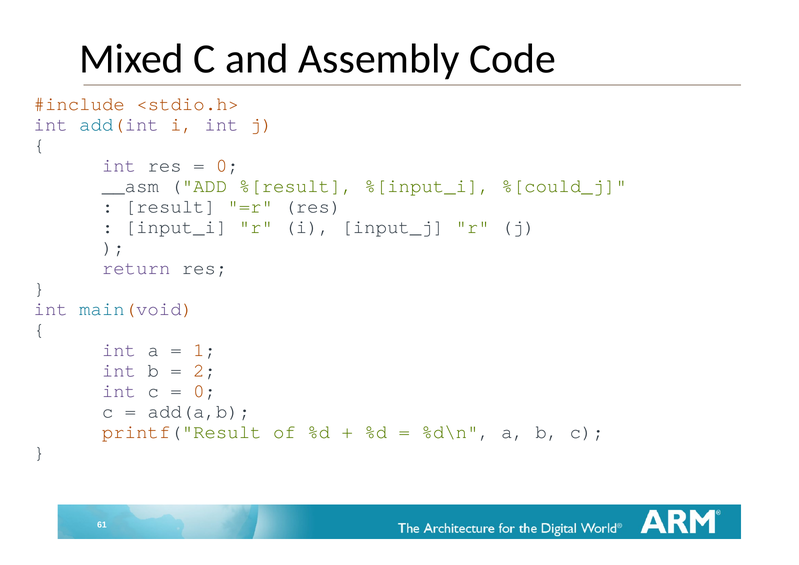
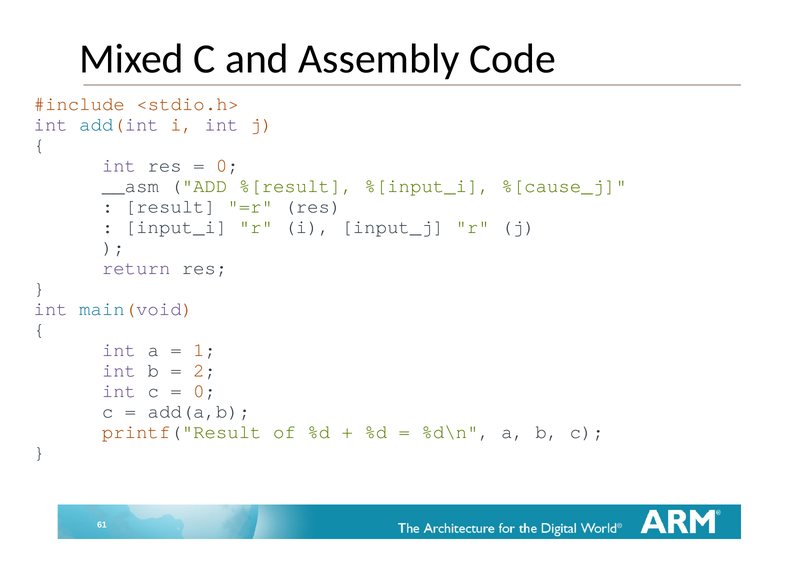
%[could_j: %[could_j -> %[cause_j (564, 186)
